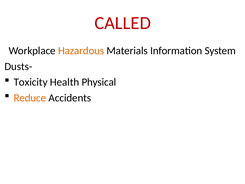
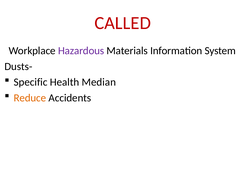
Hazardous colour: orange -> purple (81, 51)
Toxicity: Toxicity -> Specific (31, 82)
Physical: Physical -> Median (99, 82)
